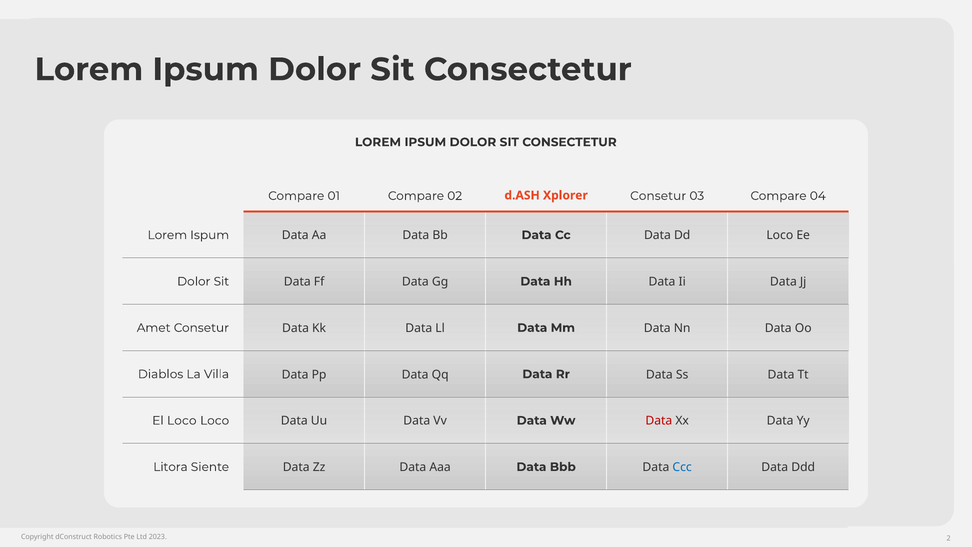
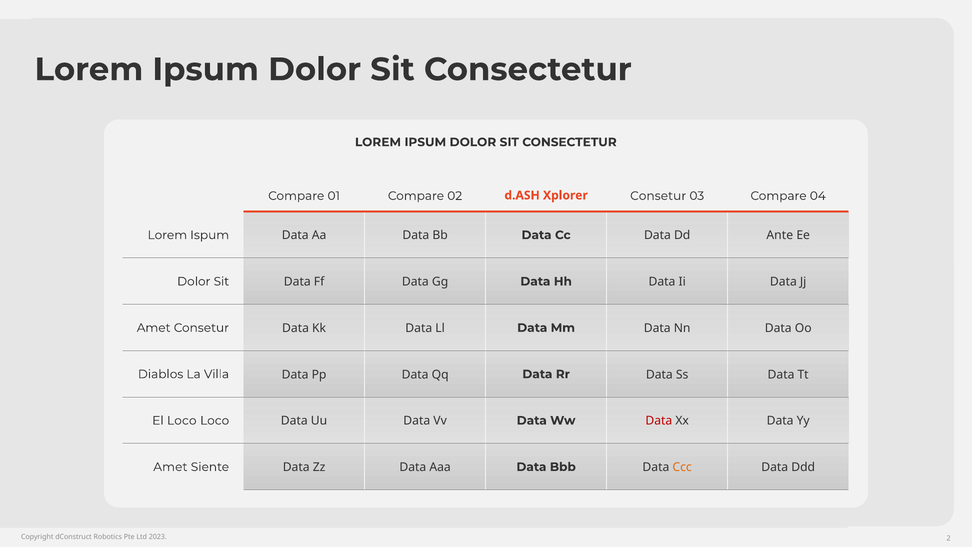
Dd Loco: Loco -> Ante (780, 235)
Litora: Litora -> Amet (170, 467)
Ccc colour: blue -> orange (682, 467)
